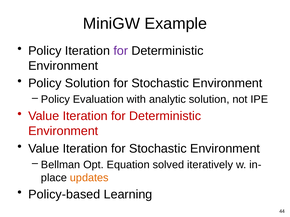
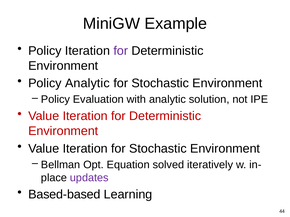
Policy Solution: Solution -> Analytic (87, 83)
updates colour: orange -> purple (89, 178)
Policy-based: Policy-based -> Based-based (64, 195)
